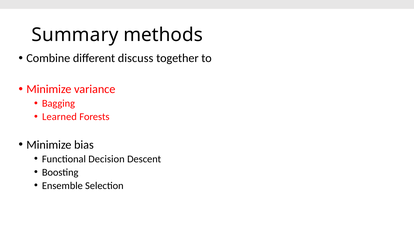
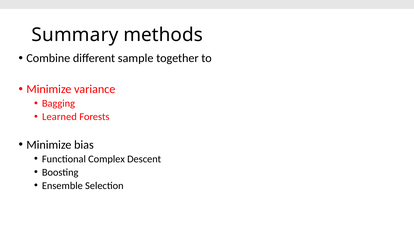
discuss: discuss -> sample (136, 58)
Decision: Decision -> Complex (107, 159)
